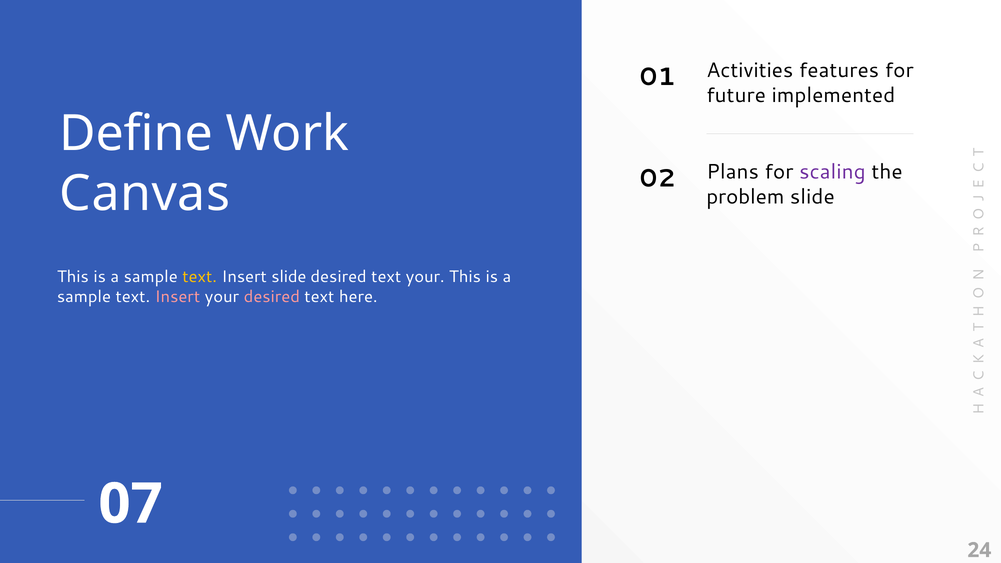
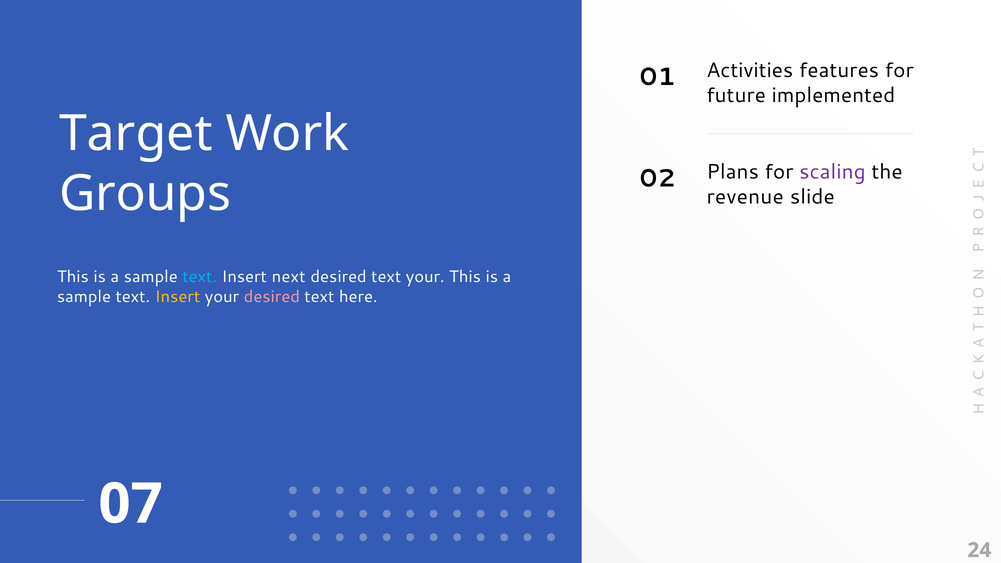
Define: Define -> Target (136, 134)
Canvas: Canvas -> Groups (145, 194)
problem: problem -> revenue (745, 197)
text colour: yellow -> light blue (200, 277)
Insert slide: slide -> next (289, 277)
Insert colour: pink -> yellow (177, 297)
